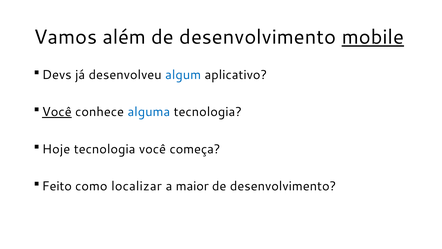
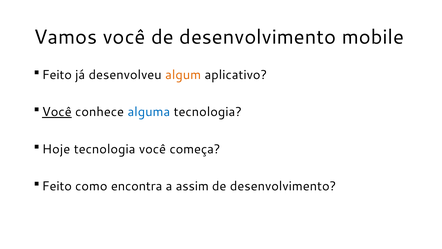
Vamos além: além -> você (124, 37)
mobile underline: present -> none (373, 37)
Devs: Devs -> Feito (57, 75)
algum colour: blue -> orange (183, 75)
localizar: localizar -> encontra (137, 186)
maior: maior -> assim (192, 186)
